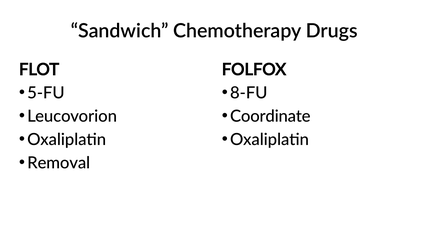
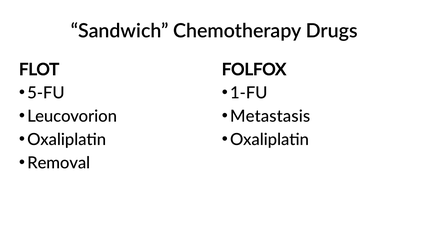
8-FU: 8-FU -> 1-FU (249, 93)
Coordinate: Coordinate -> Metastasis (270, 116)
